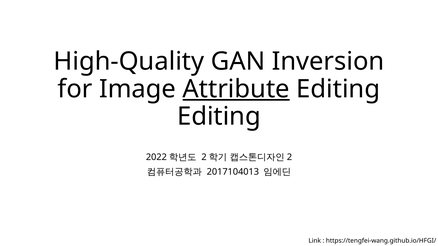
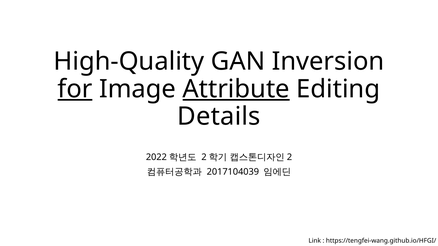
for underline: none -> present (75, 89)
Editing: Editing -> Details (219, 117)
2017104013: 2017104013 -> 2017104039 (233, 172)
